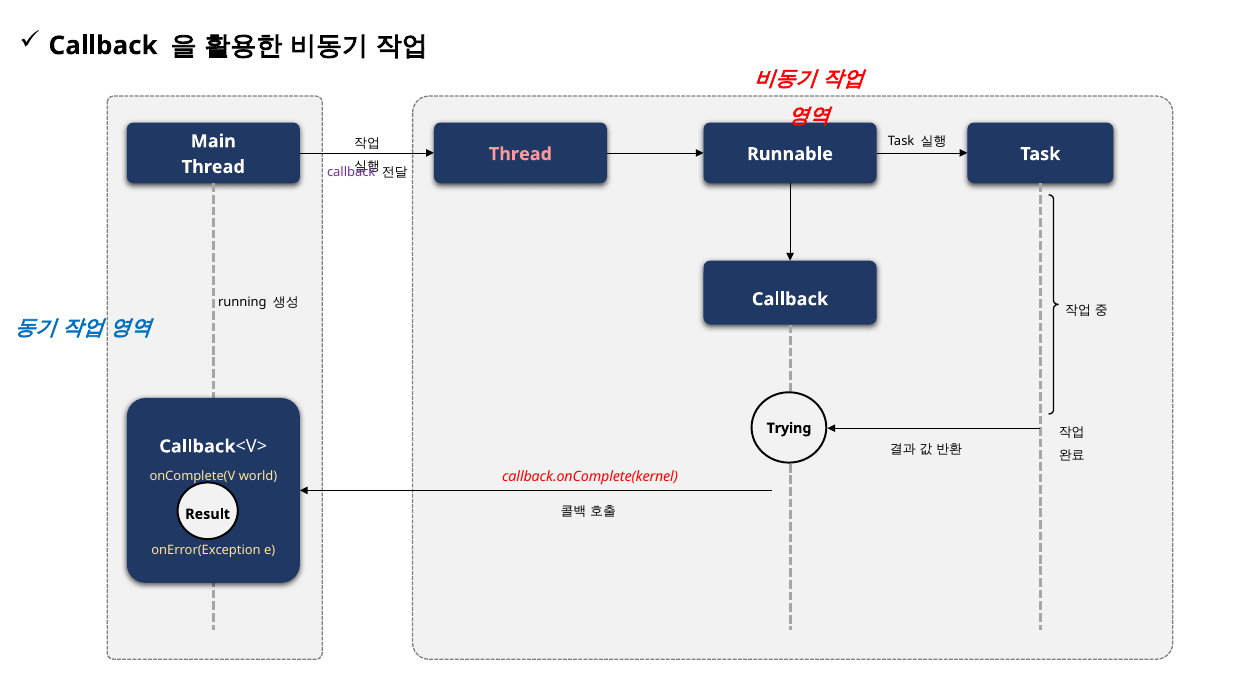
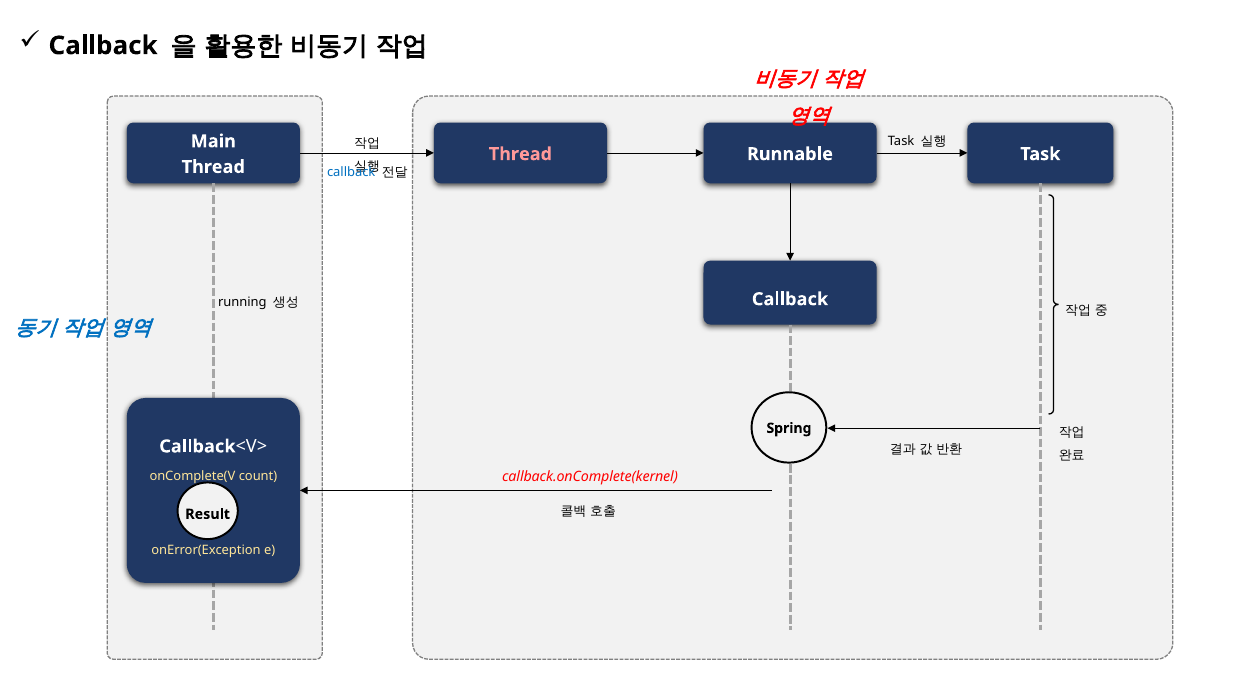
callback colour: purple -> blue (351, 172)
Trying: Trying -> Spring (789, 428)
world: world -> count (258, 477)
